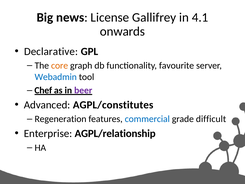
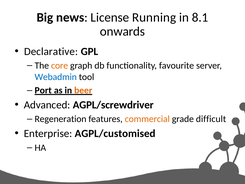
Gallifrey: Gallifrey -> Running (154, 17)
4.1: 4.1 -> 8.1 (200, 17)
Chef: Chef -> Port (43, 90)
beer colour: purple -> orange (83, 90)
AGPL/constitutes: AGPL/constitutes -> AGPL/screwdriver (113, 105)
commercial colour: blue -> orange (147, 119)
AGPL/relationship: AGPL/relationship -> AGPL/customised (115, 133)
